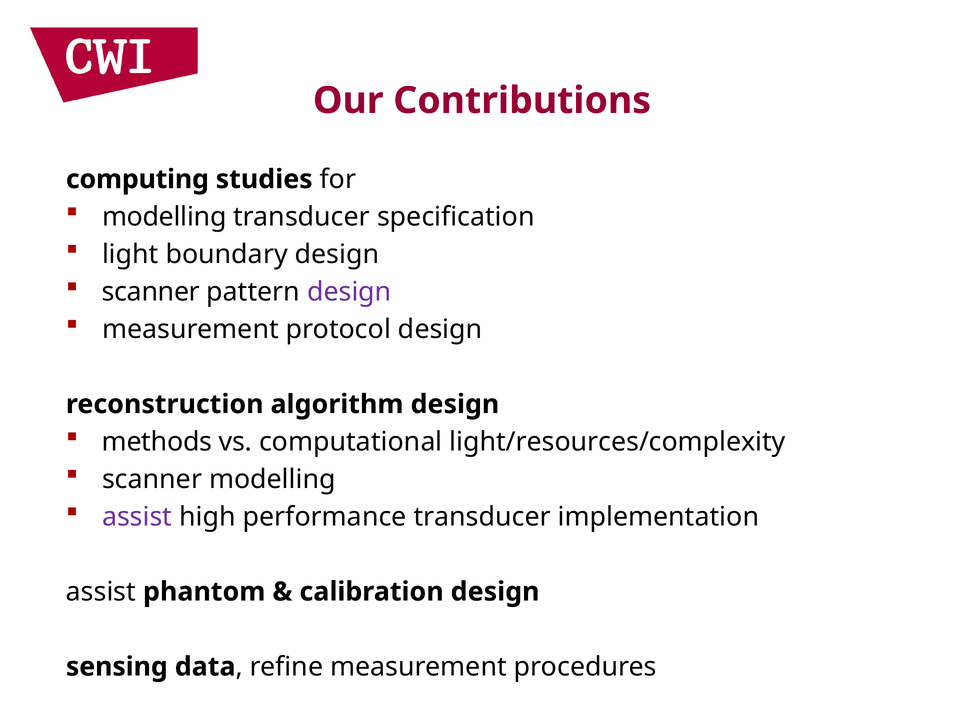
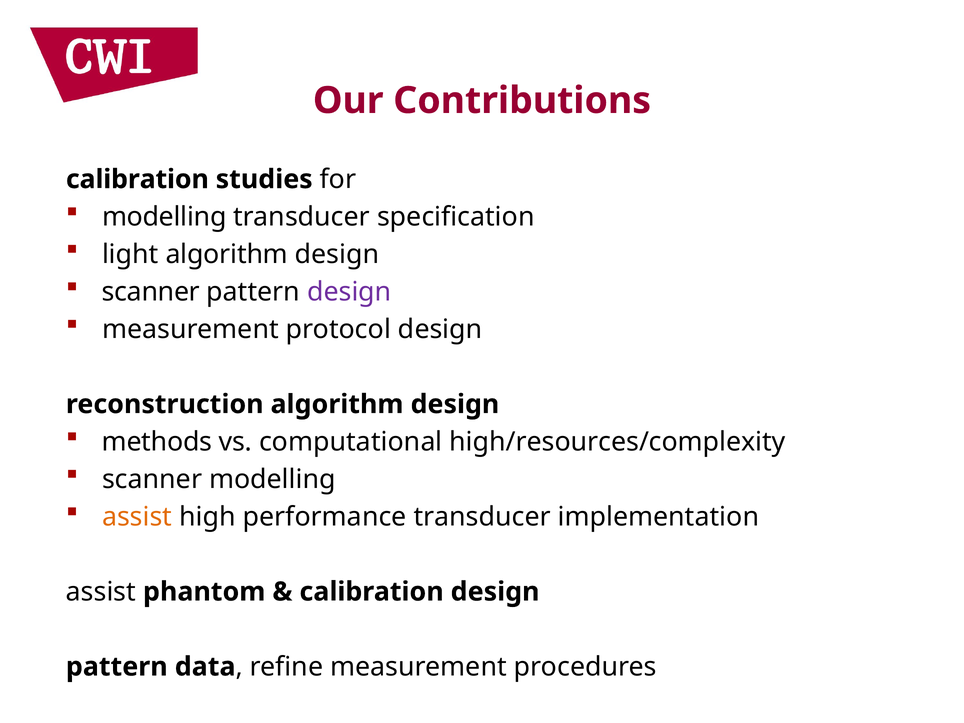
computing: computing -> calibration (137, 179)
light boundary: boundary -> algorithm (227, 254)
light/resources/complexity: light/resources/complexity -> high/resources/complexity (618, 442)
assist colour: purple -> orange (137, 517)
sensing: sensing -> pattern (117, 667)
